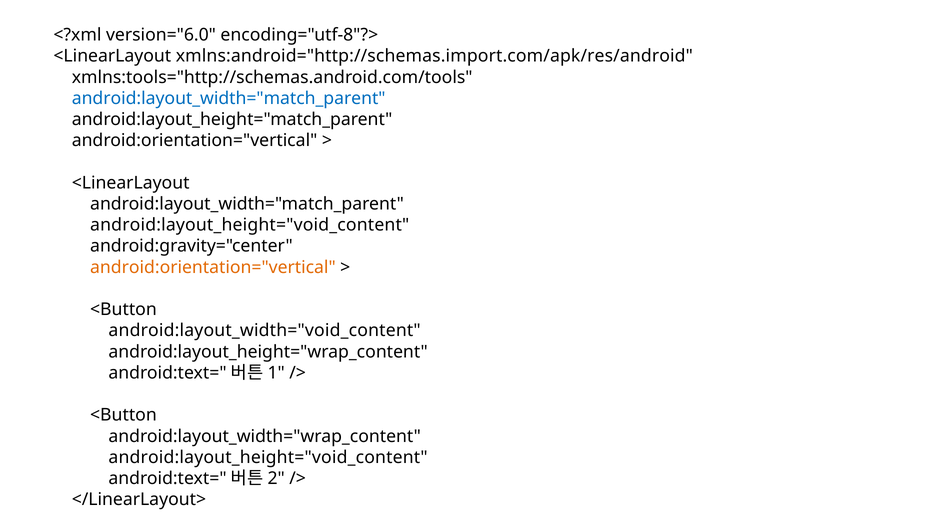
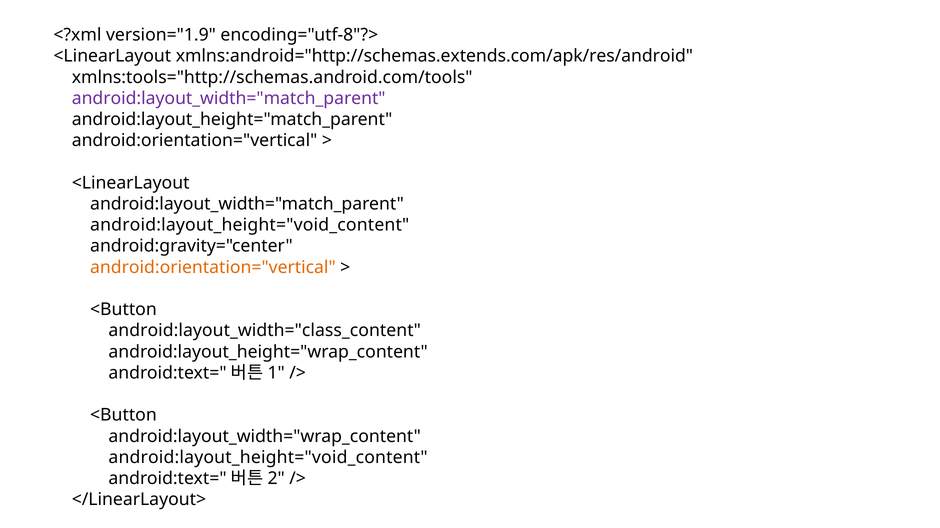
version="6.0: version="6.0 -> version="1.9 (161, 35)
xmlns:android="http://schemas.import.com/apk/res/android: xmlns:android="http://schemas.import.com/apk/res/android -> xmlns:android="http://schemas.extends.com/apk/res/android (434, 56)
android:layout_width="match_parent colour: blue -> purple (229, 98)
android:layout_width="void_content: android:layout_width="void_content -> android:layout_width="class_content (265, 331)
